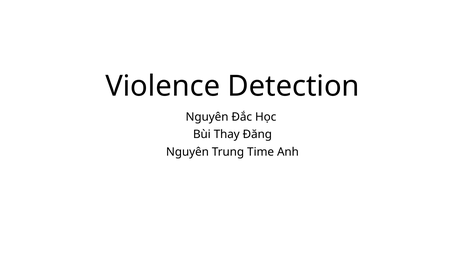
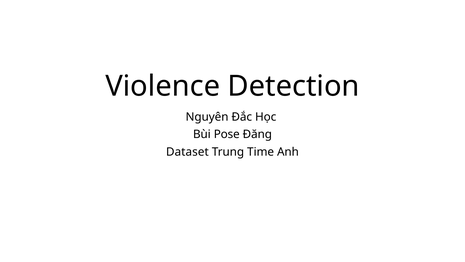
Thay: Thay -> Pose (227, 134)
Nguyên: Nguyên -> Dataset (187, 152)
